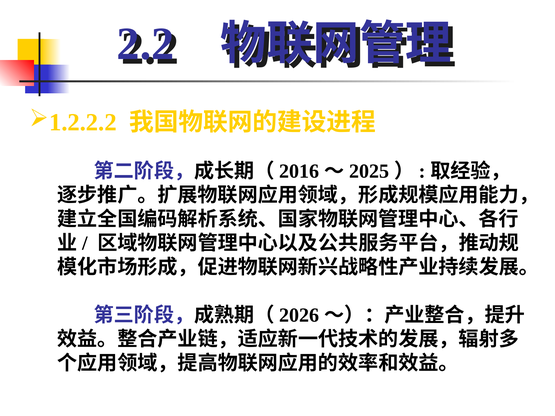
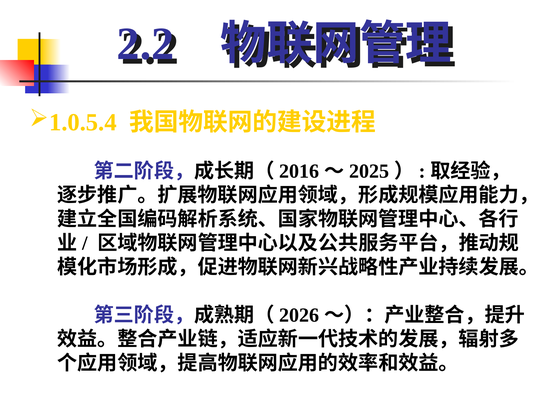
1.2.2.2: 1.2.2.2 -> 1.0.5.4 (83, 122)
